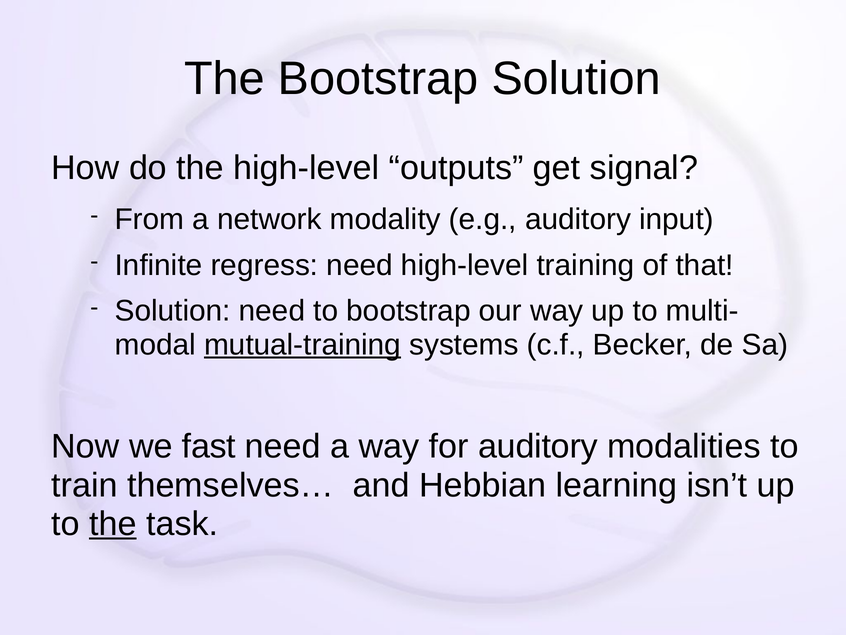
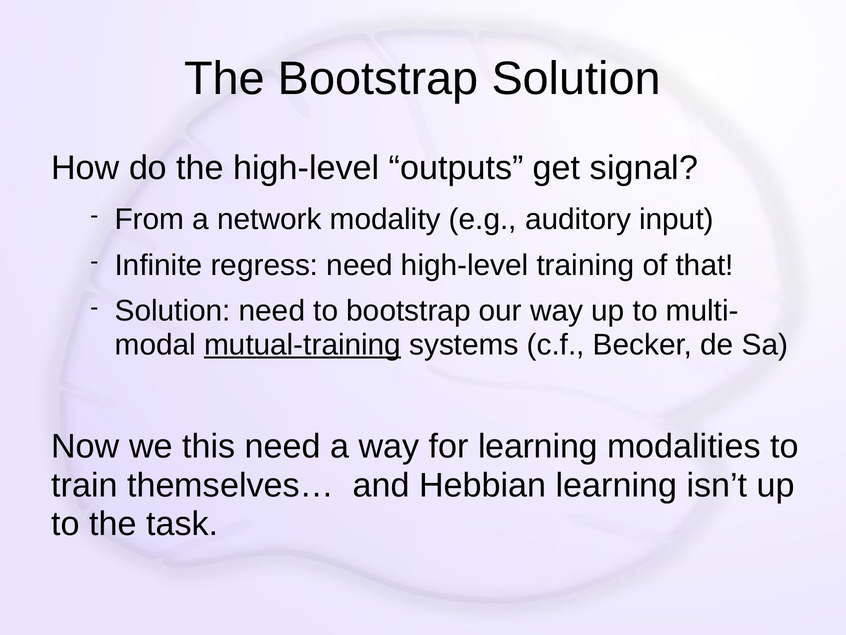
fast: fast -> this (209, 447)
for auditory: auditory -> learning (538, 447)
the underline: present -> none (113, 524)
